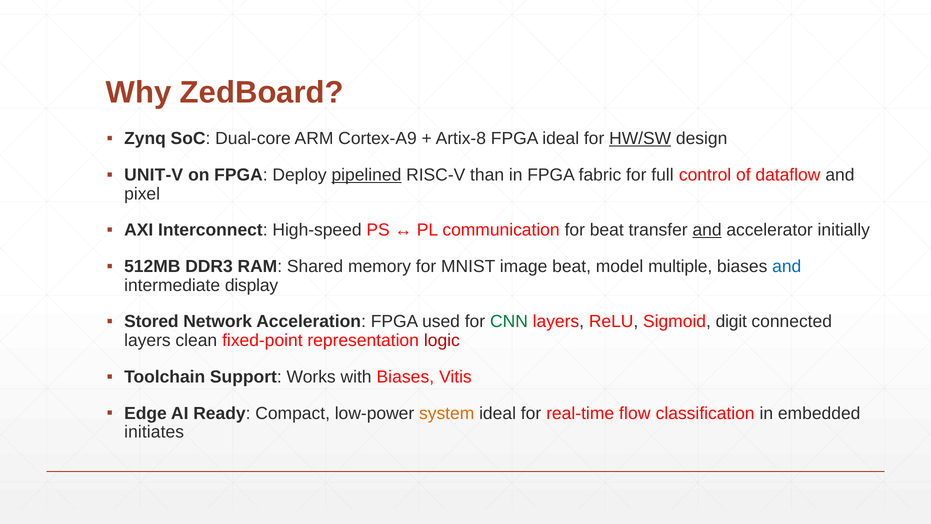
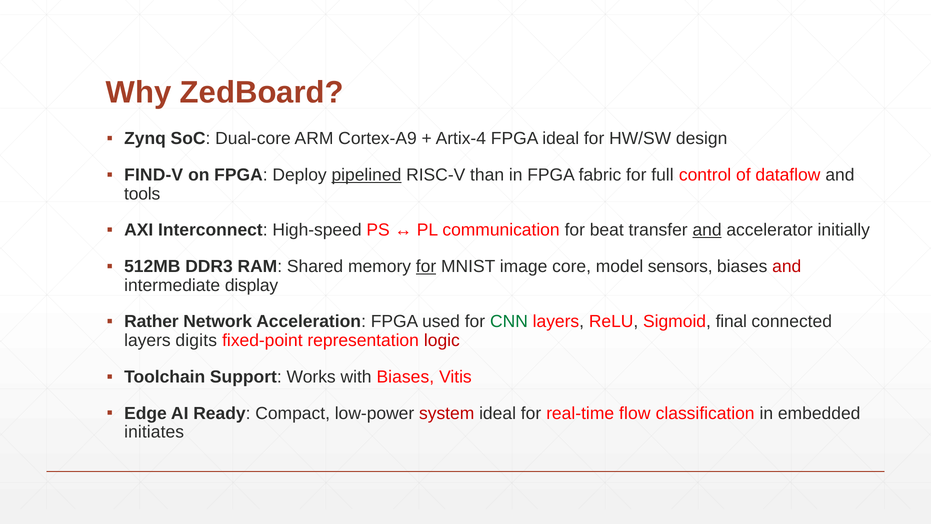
Artix-8: Artix-8 -> Artix-4 (461, 139)
HW/SW underline: present -> none (640, 139)
UNIT-V: UNIT-V -> FIND-V (154, 175)
pixel: pixel -> tools (142, 194)
for underline: none -> present (426, 266)
image beat: beat -> core (572, 266)
multiple: multiple -> sensors (680, 266)
and colour: blue -> red (787, 266)
Stored: Stored -> Rather (151, 322)
digit: digit -> final (731, 322)
clean: clean -> digits (196, 340)
system colour: orange -> red (447, 413)
